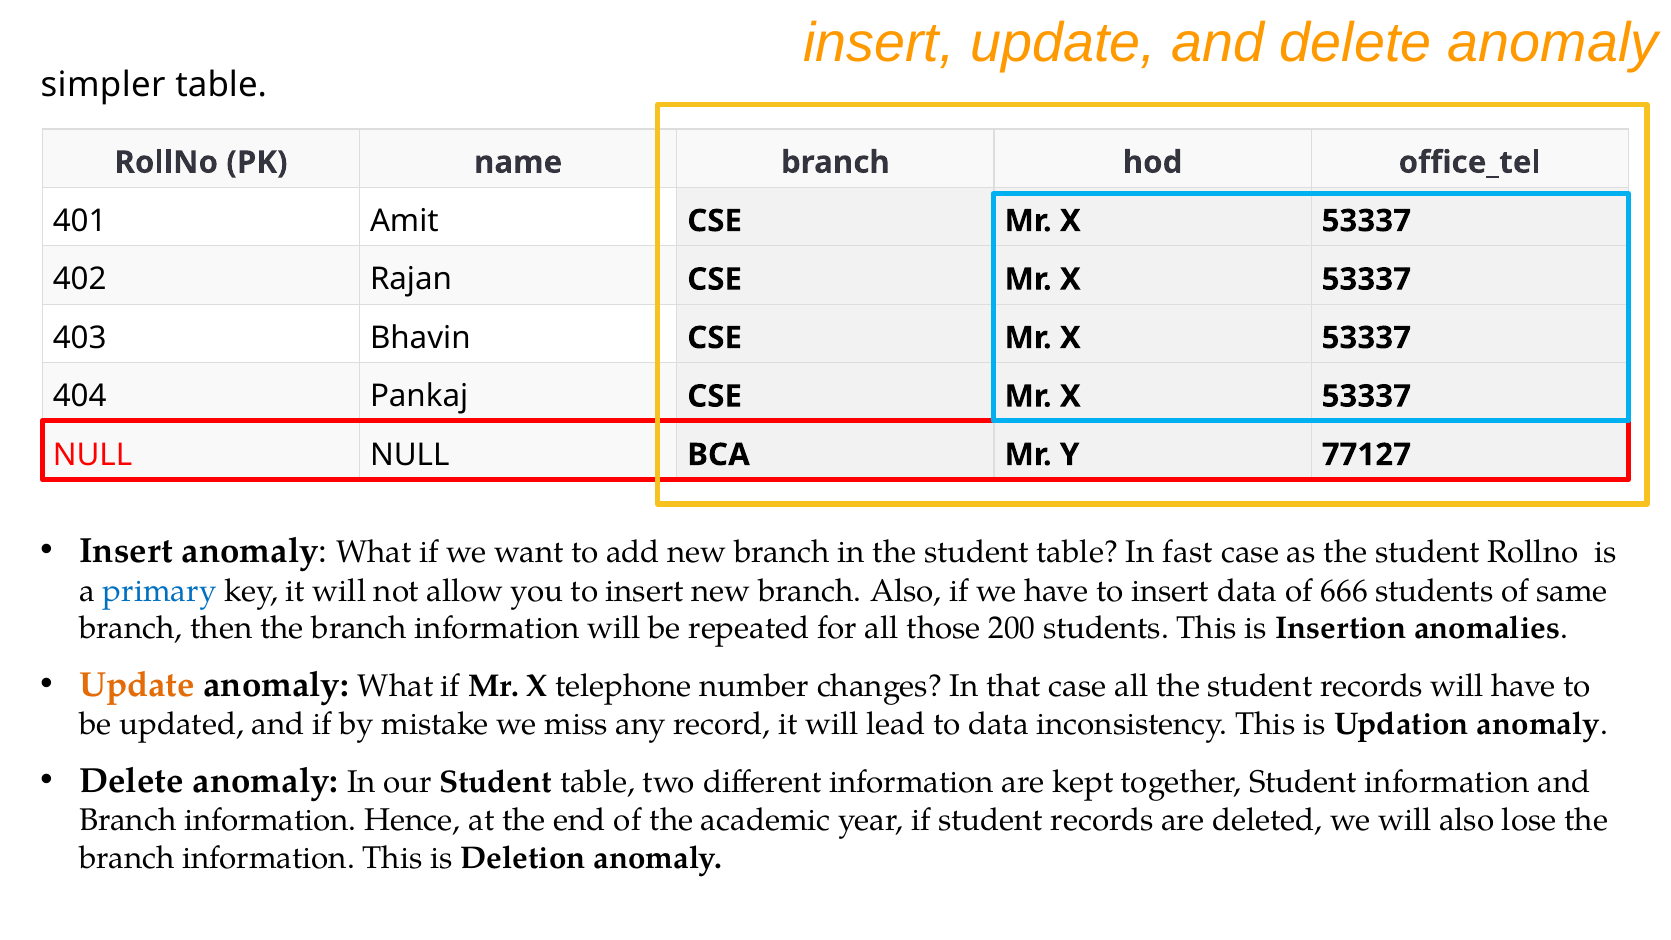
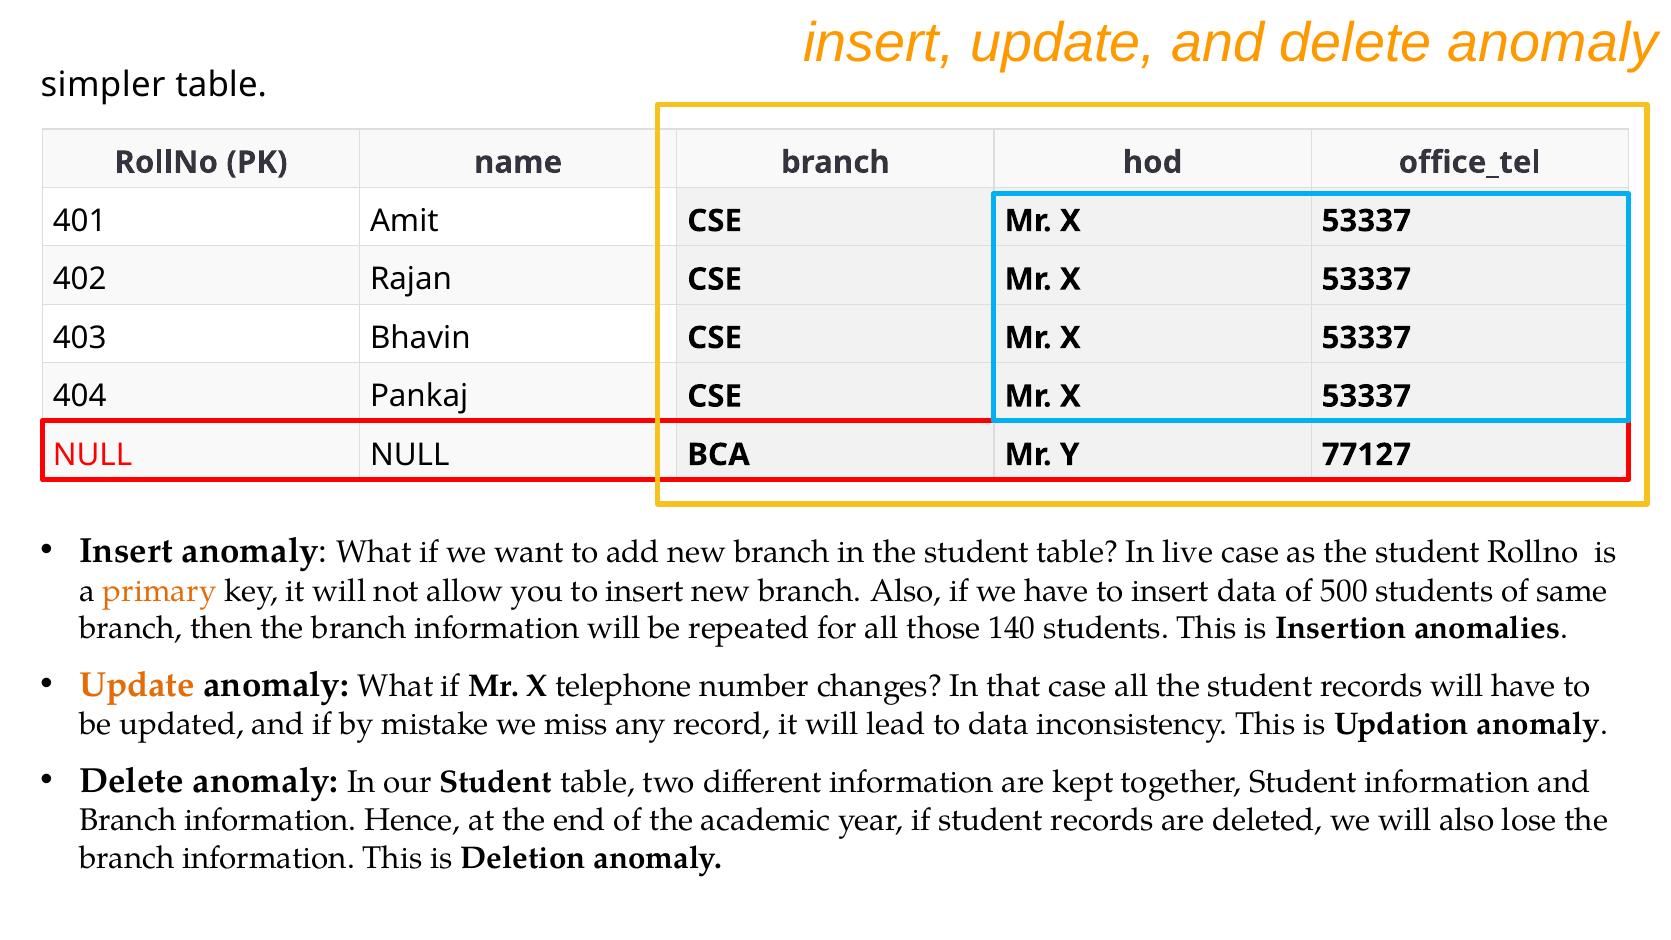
fast: fast -> live (1188, 552)
primary colour: blue -> orange (160, 591)
666: 666 -> 500 (1344, 591)
200: 200 -> 140 (1012, 628)
